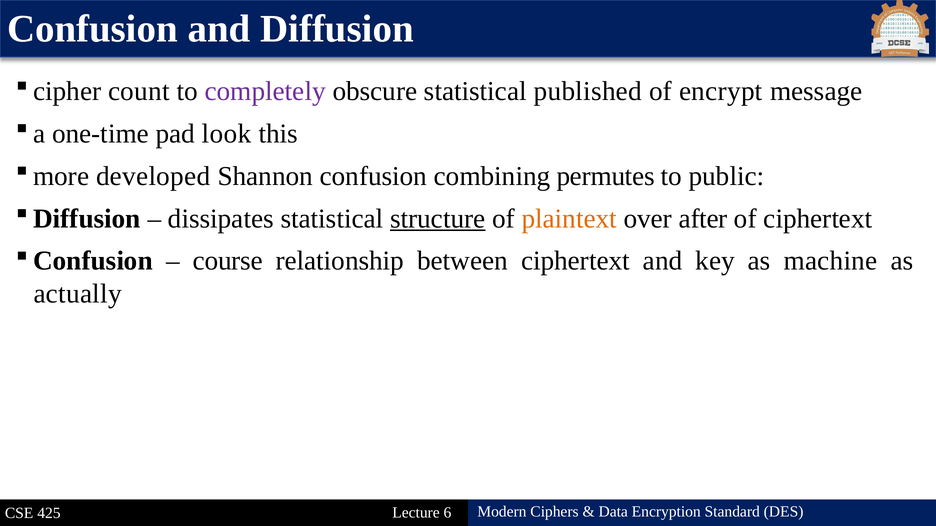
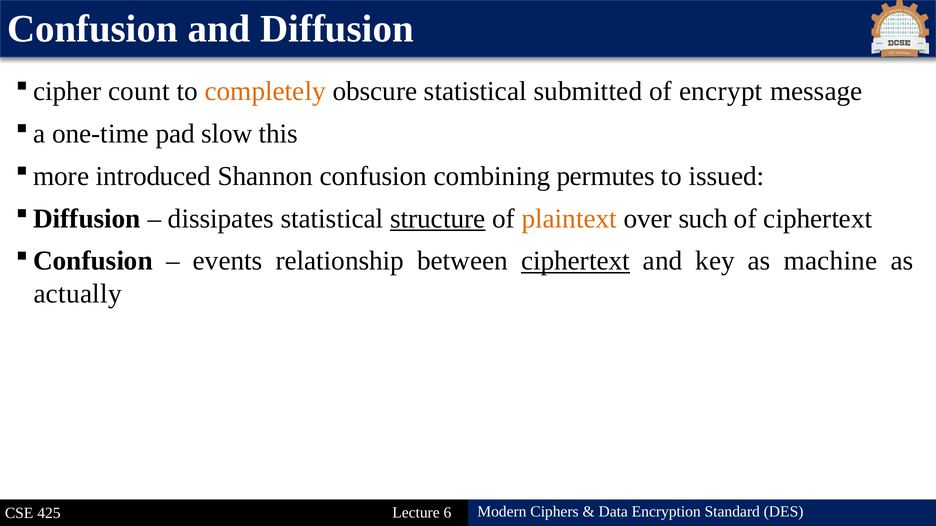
completely colour: purple -> orange (265, 91)
published: published -> submitted (588, 91)
look: look -> slow (227, 134)
developed: developed -> introduced (153, 176)
public: public -> issued (726, 176)
after: after -> such (703, 219)
course: course -> events (228, 261)
ciphertext underline: none -> present (575, 261)
